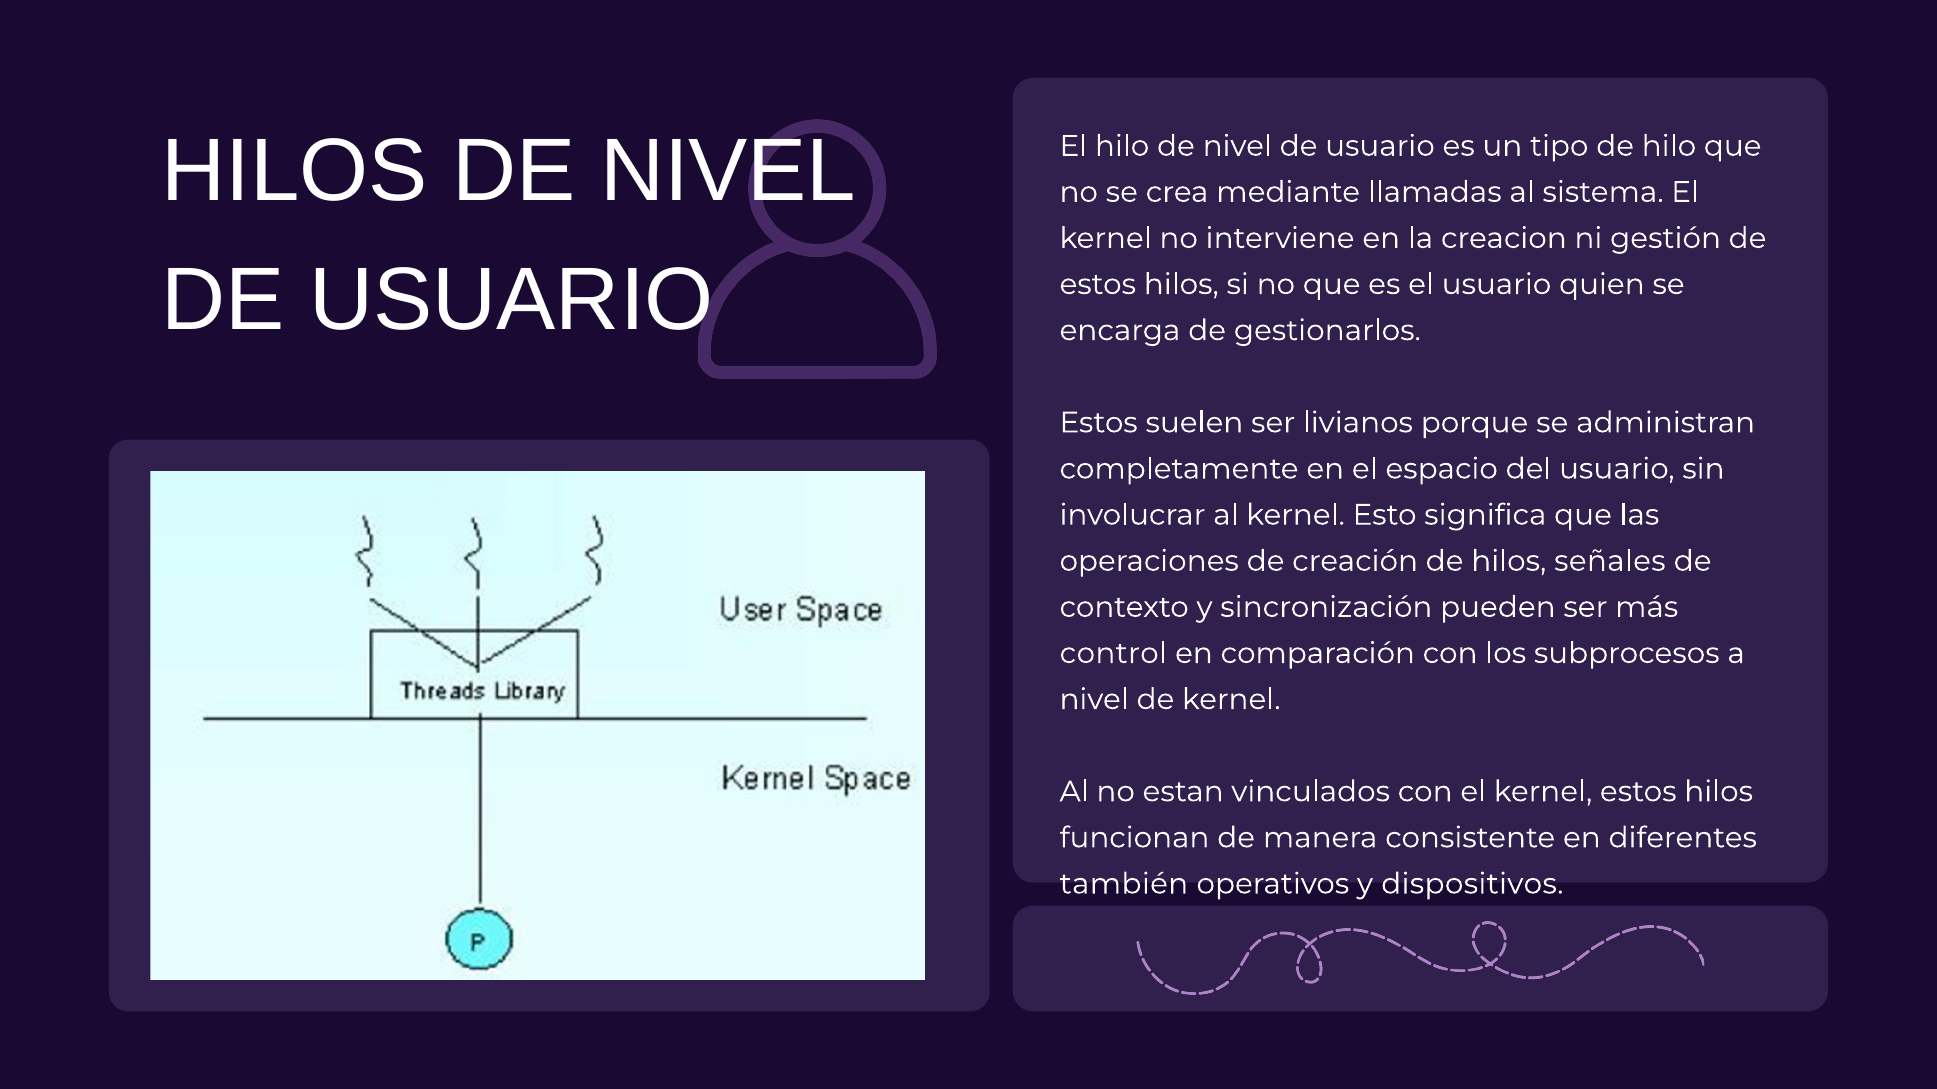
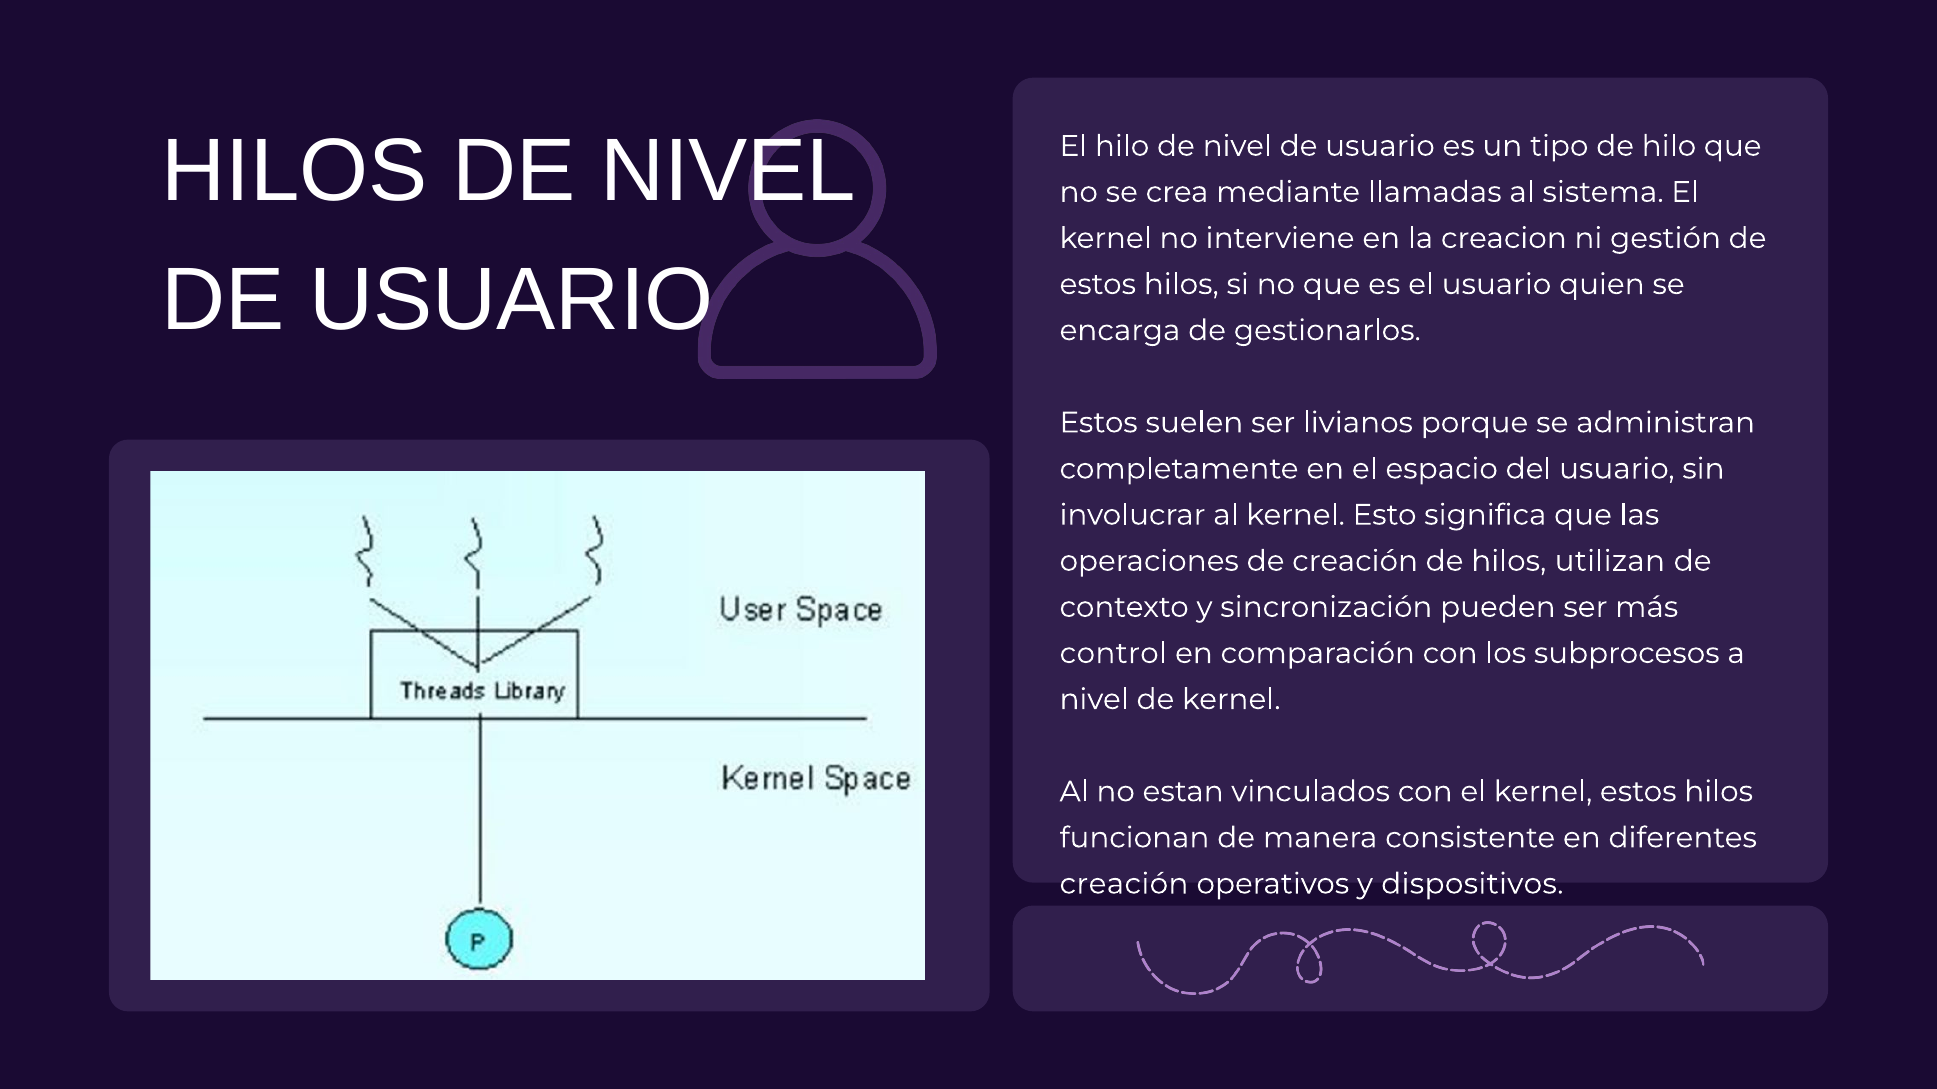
señales: señales -> utilizan (1610, 561)
también: también -> creación (1124, 884)
